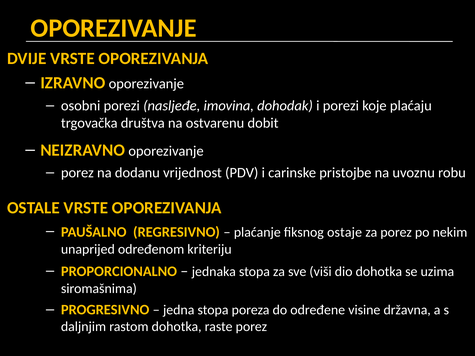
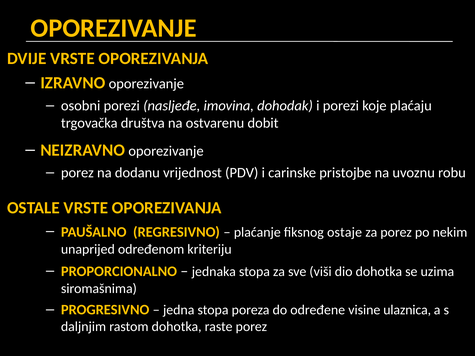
državna: državna -> ulaznica (407, 310)
